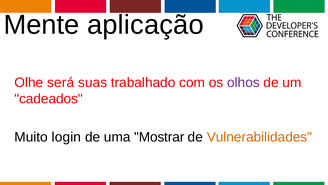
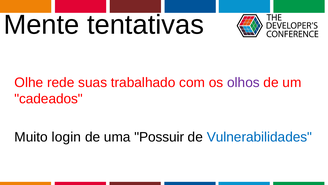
aplicação: aplicação -> tentativas (145, 25)
será: será -> rede (61, 82)
Mostrar: Mostrar -> Possuir (159, 137)
Vulnerabilidades colour: orange -> blue (259, 137)
